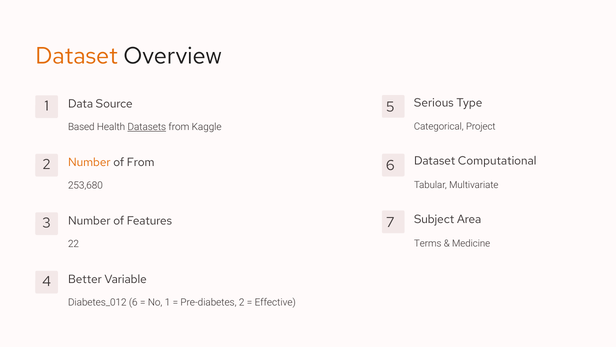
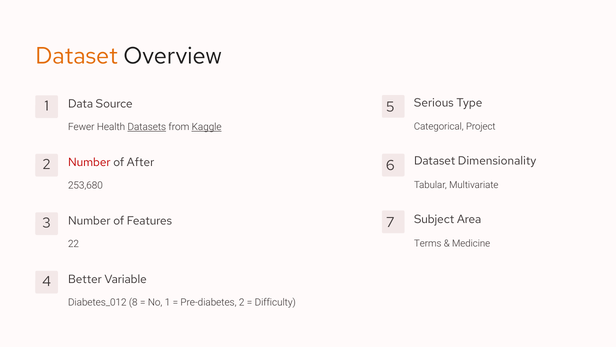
Based: Based -> Fewer (81, 127)
Kaggle underline: none -> present (207, 127)
Computational: Computational -> Dimensionality (497, 161)
Number colour: orange -> red (89, 162)
of From: From -> After (141, 162)
Diabetes_012 6: 6 -> 8 (133, 302)
Effective: Effective -> Difficulty (275, 302)
